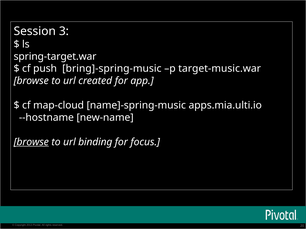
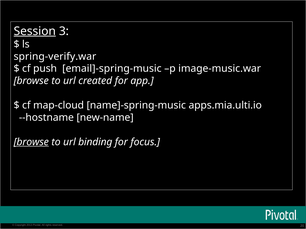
Session underline: none -> present (35, 31)
spring-target.war: spring-target.war -> spring-verify.war (55, 57)
bring]-spring-music: bring]-spring-music -> email]-spring-music (112, 69)
target-music.war: target-music.war -> image-music.war (220, 69)
